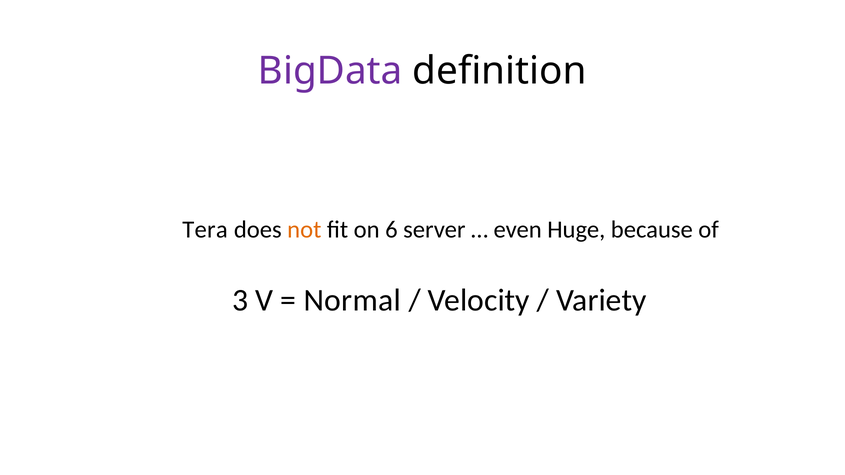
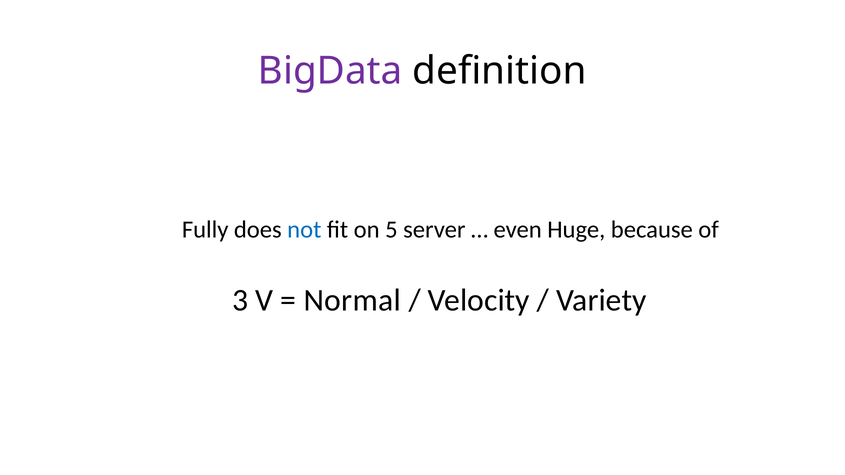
Tera: Tera -> Fully (205, 230)
not colour: orange -> blue (304, 230)
6: 6 -> 5 (391, 230)
